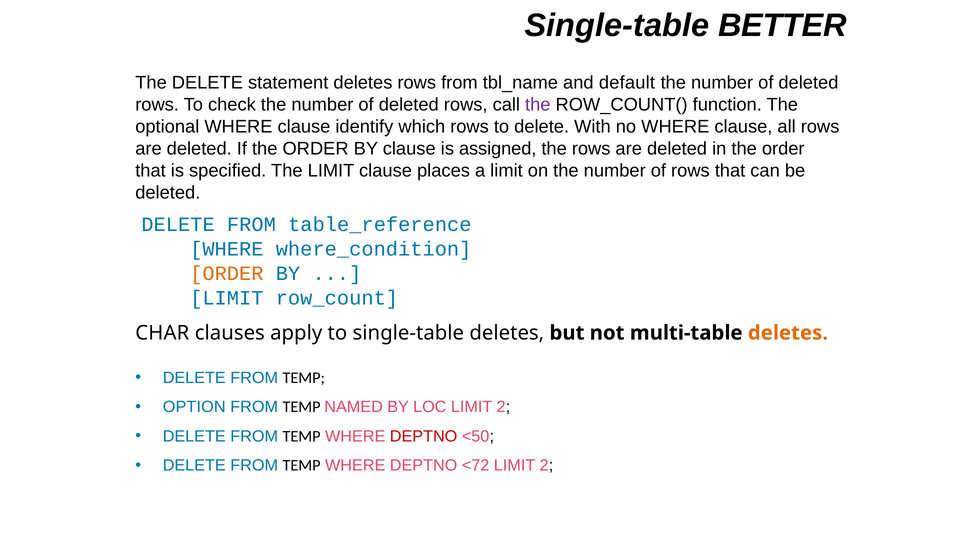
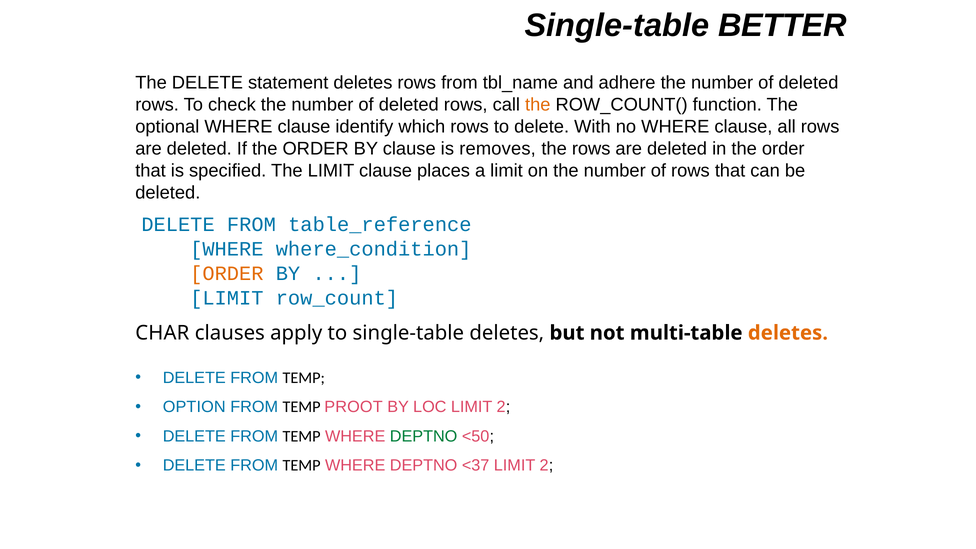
default: default -> adhere (627, 83)
the colour: purple -> orange (538, 105)
assigned: assigned -> removes (498, 149)
NAMED: NAMED -> PROOT (354, 407)
DEPTNO colour: red -> green (424, 436)
<72: <72 -> <37 (476, 466)
